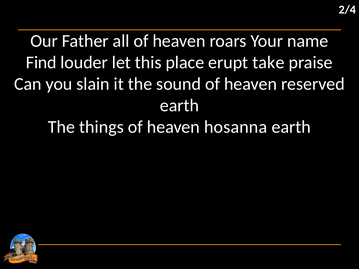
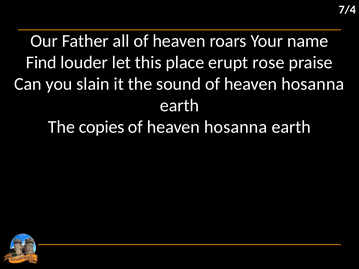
2/4: 2/4 -> 7/4 (347, 10)
take: take -> rose (268, 63)
sound of heaven reserved: reserved -> hosanna (313, 84)
things: things -> copies (102, 127)
